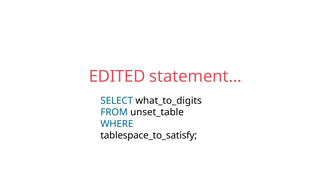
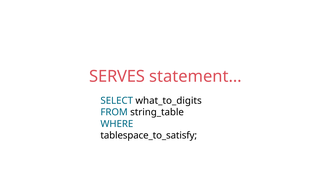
EDITED: EDITED -> SERVES (117, 76)
unset_table: unset_table -> string_table (157, 112)
